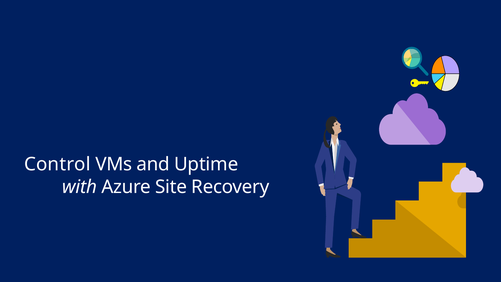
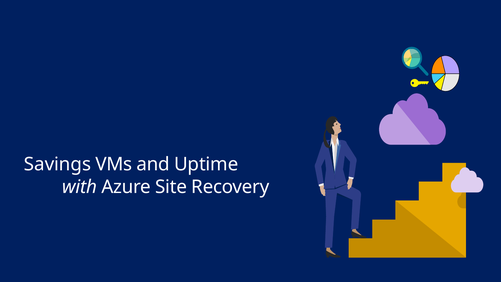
Control: Control -> Savings (57, 164)
